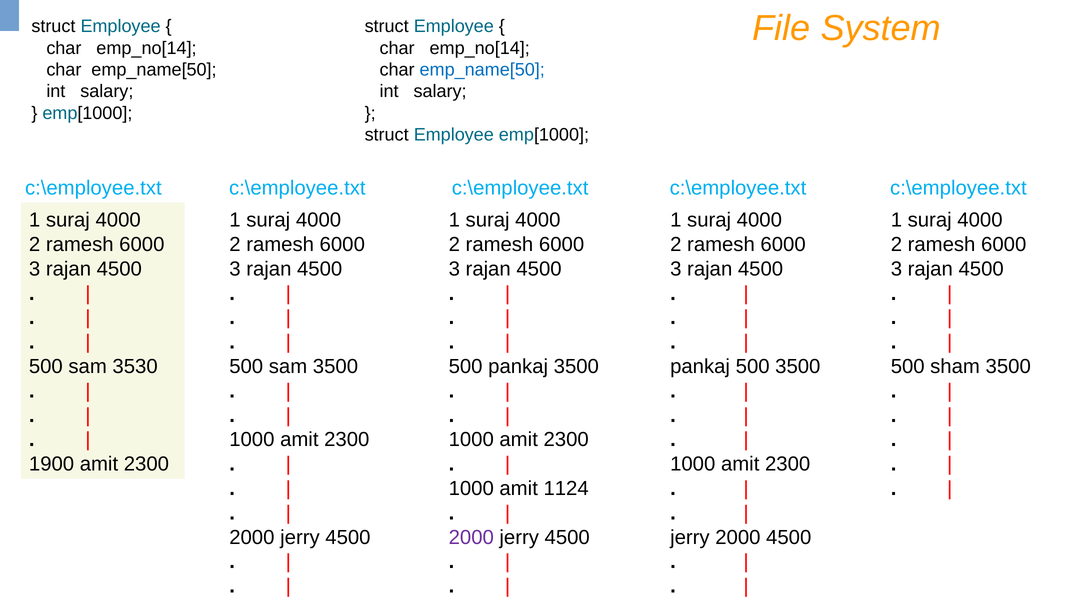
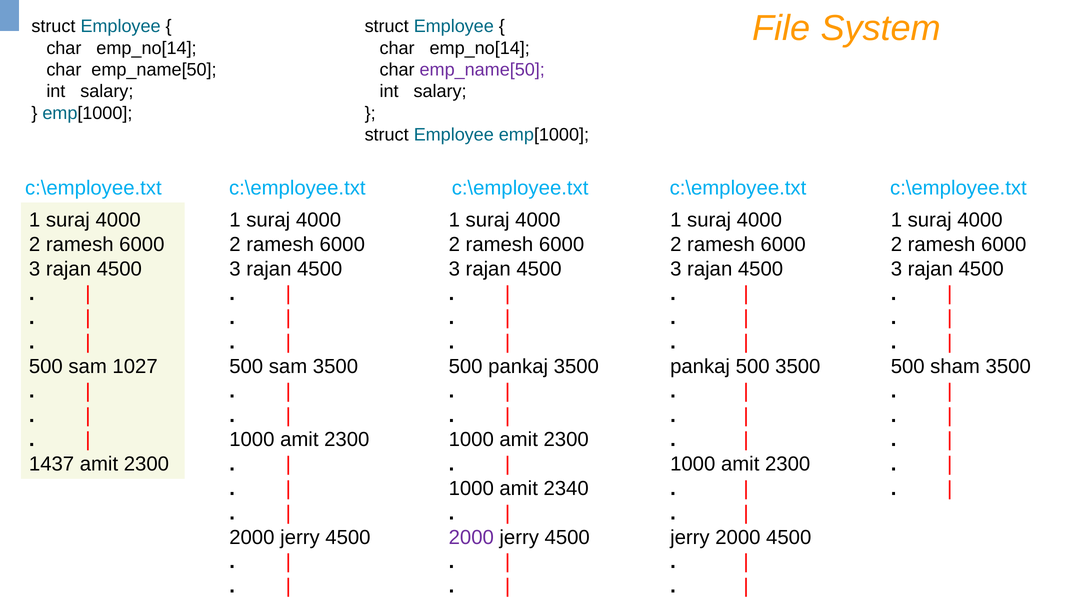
emp_name[50 colour: blue -> purple (482, 70)
3530: 3530 -> 1027 (135, 367)
1900: 1900 -> 1437 (52, 464)
1124: 1124 -> 2340 (566, 489)
